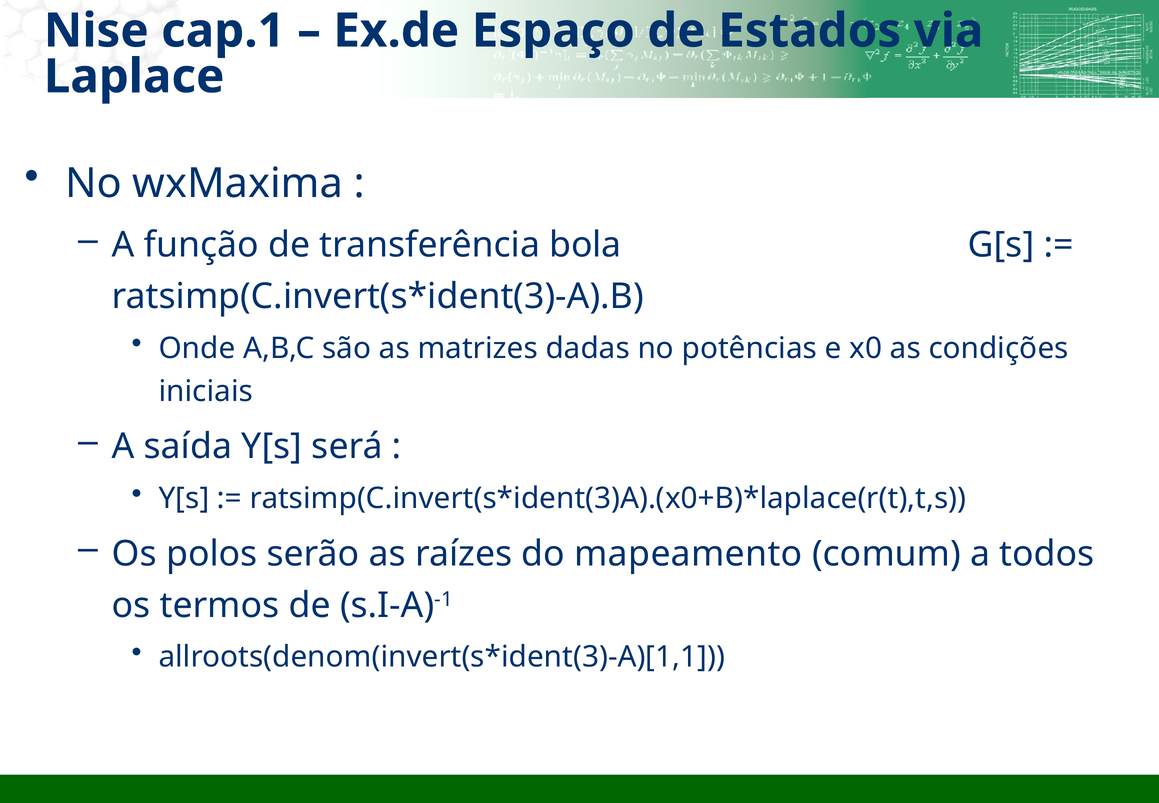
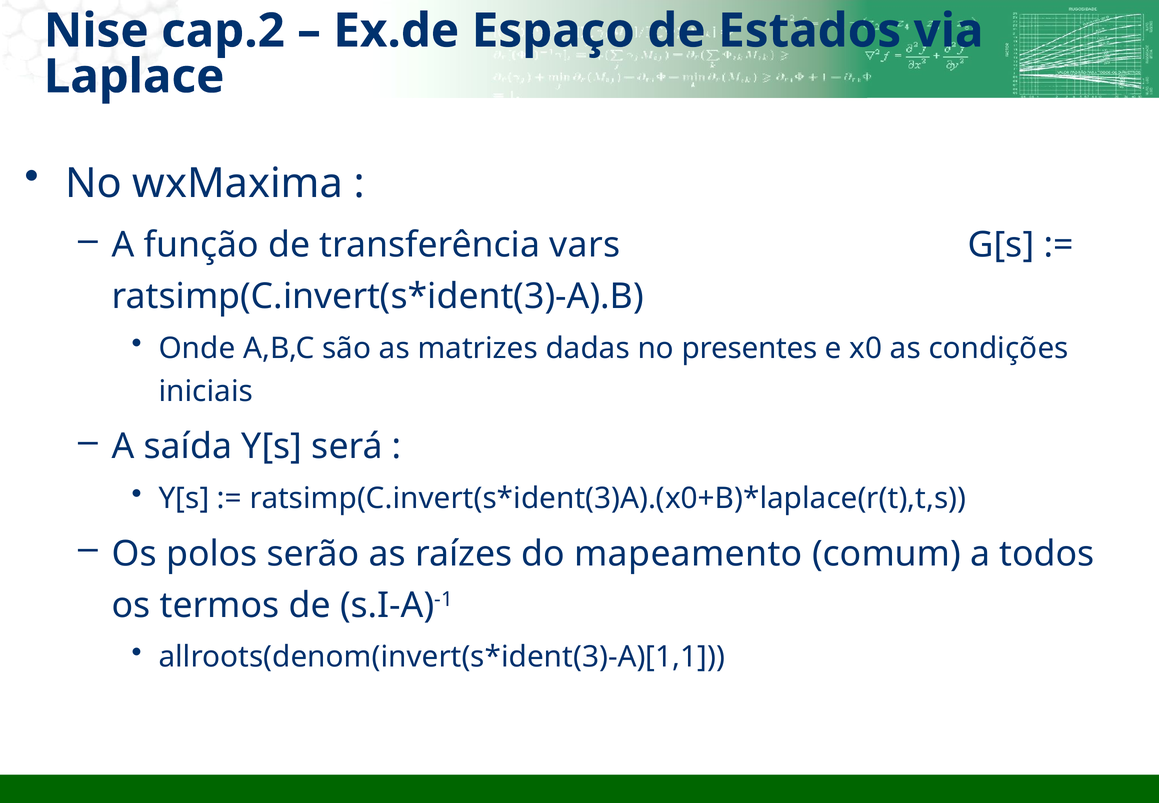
cap.1: cap.1 -> cap.2 (223, 31)
bola: bola -> vars (585, 245)
potências: potências -> presentes (750, 348)
